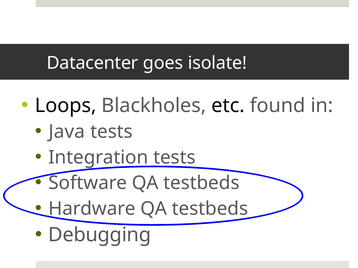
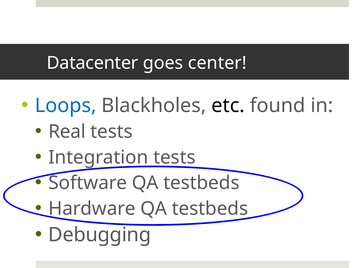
isolate: isolate -> center (217, 63)
Loops colour: black -> blue (66, 106)
Java: Java -> Real (67, 132)
